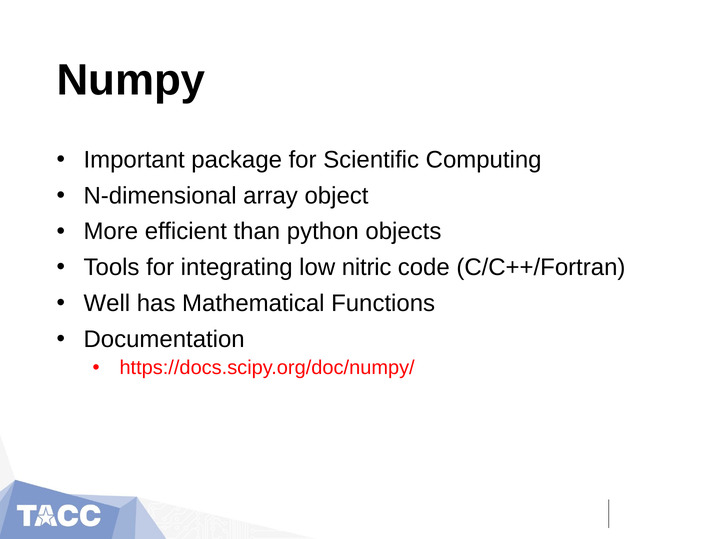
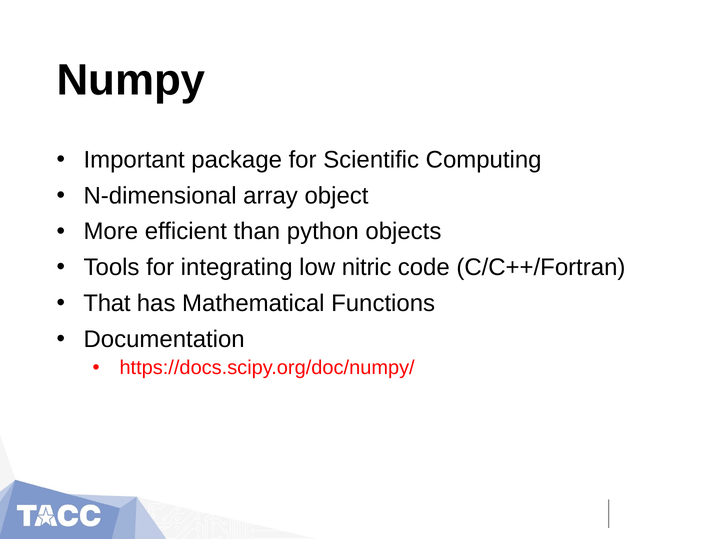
Well: Well -> That (107, 303)
